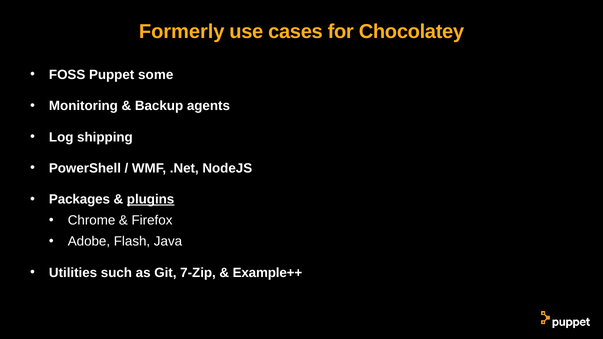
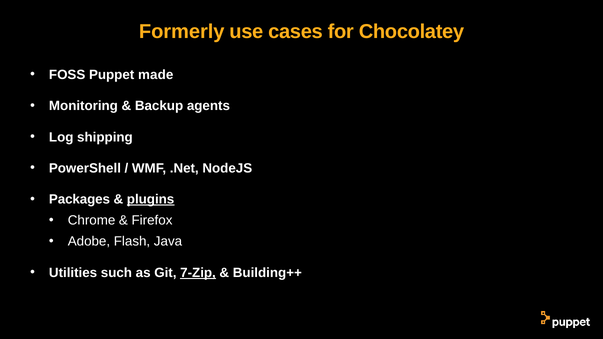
some: some -> made (156, 75)
7-Zip underline: none -> present (198, 273)
Example++: Example++ -> Building++ (267, 273)
